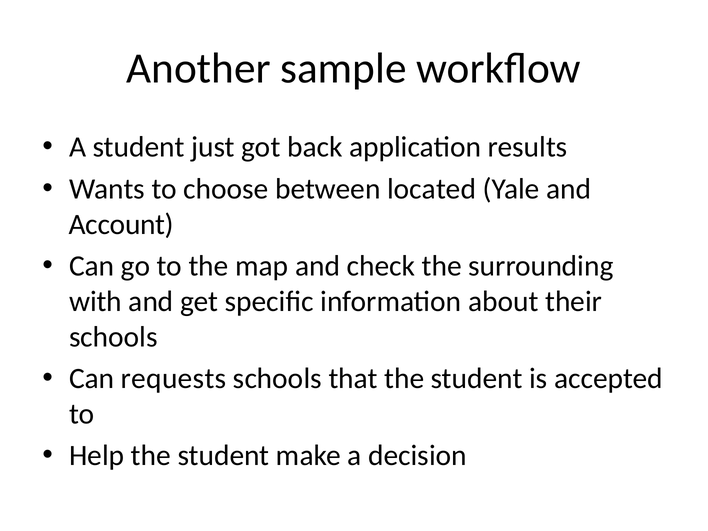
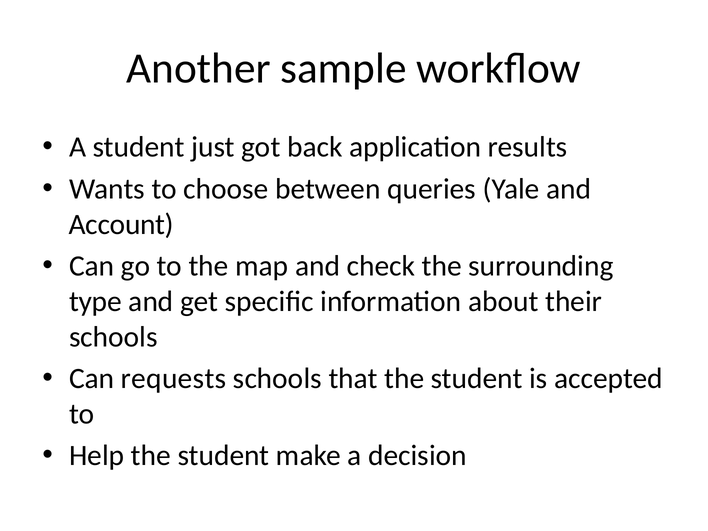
located: located -> queries (432, 189)
with: with -> type (96, 301)
